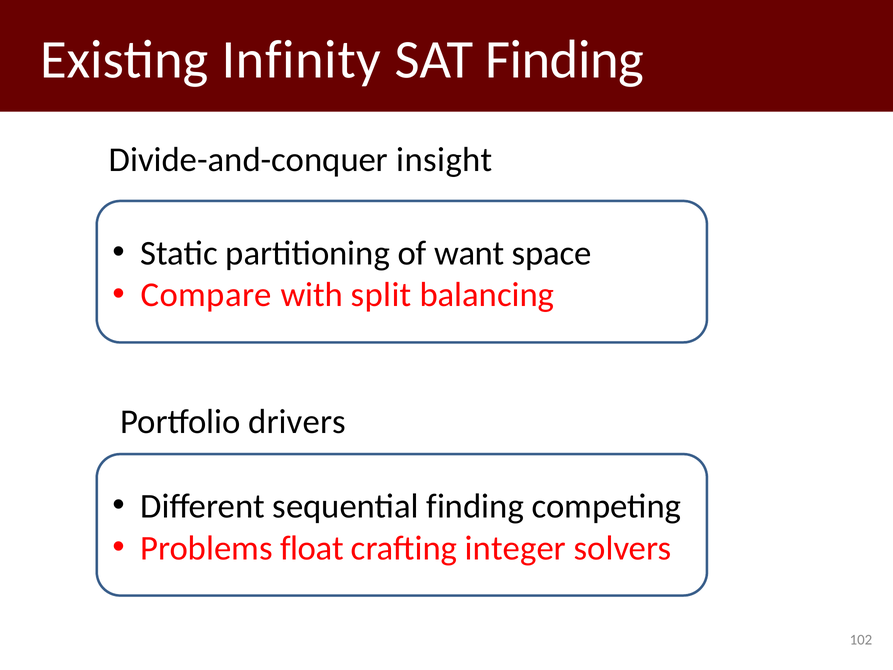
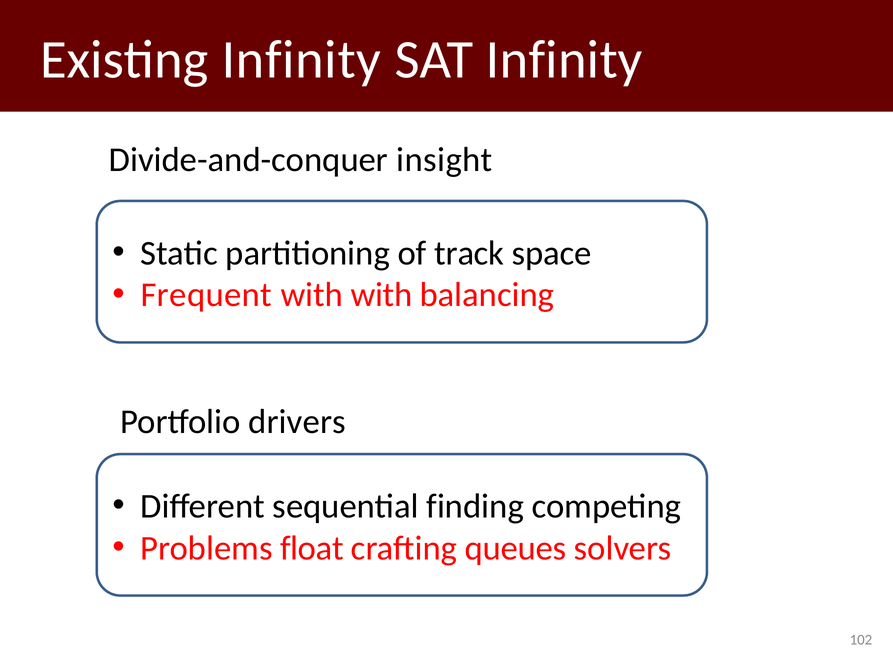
SAT Finding: Finding -> Infinity (564, 60)
want: want -> track (469, 253)
Compare: Compare -> Frequent (206, 295)
with split: split -> with (382, 295)
integer: integer -> queues (516, 548)
